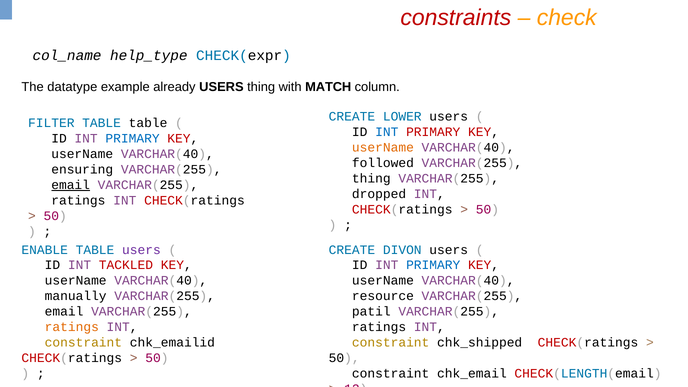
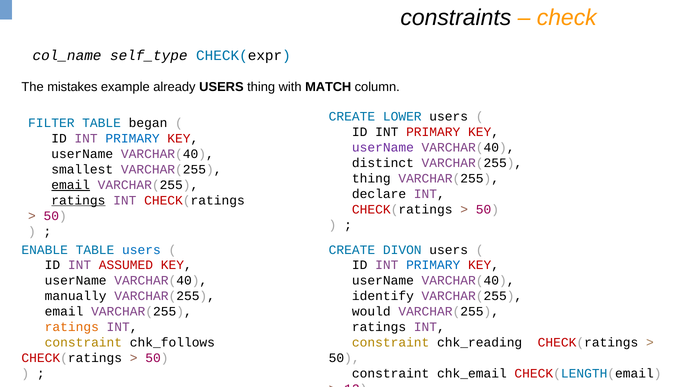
constraints colour: red -> black (456, 18)
help_type: help_type -> self_type (149, 55)
datatype: datatype -> mistakes (72, 87)
TABLE table: table -> began (148, 123)
INT colour: blue -> black (387, 132)
userName colour: orange -> purple (383, 148)
followed: followed -> distinct (383, 163)
ensuring: ensuring -> smallest (82, 169)
dropped: dropped -> declare (379, 194)
ratings underline: none -> present (78, 200)
users colour: purple -> blue (141, 250)
TACKLED: TACKLED -> ASSUMED (126, 265)
resource: resource -> identify (383, 296)
patil: patil -> would (371, 312)
chk_emailid: chk_emailid -> chk_follows (172, 343)
chk_shipped: chk_shipped -> chk_reading (480, 343)
